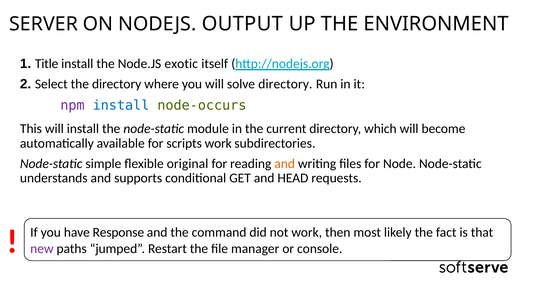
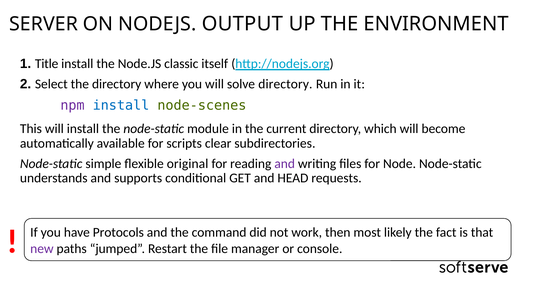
exotic: exotic -> classic (181, 64)
node-occurs: node-occurs -> node-scenes (202, 105)
scripts work: work -> clear (218, 143)
and colour: orange -> purple (285, 163)
Response: Response -> Protocols (118, 232)
